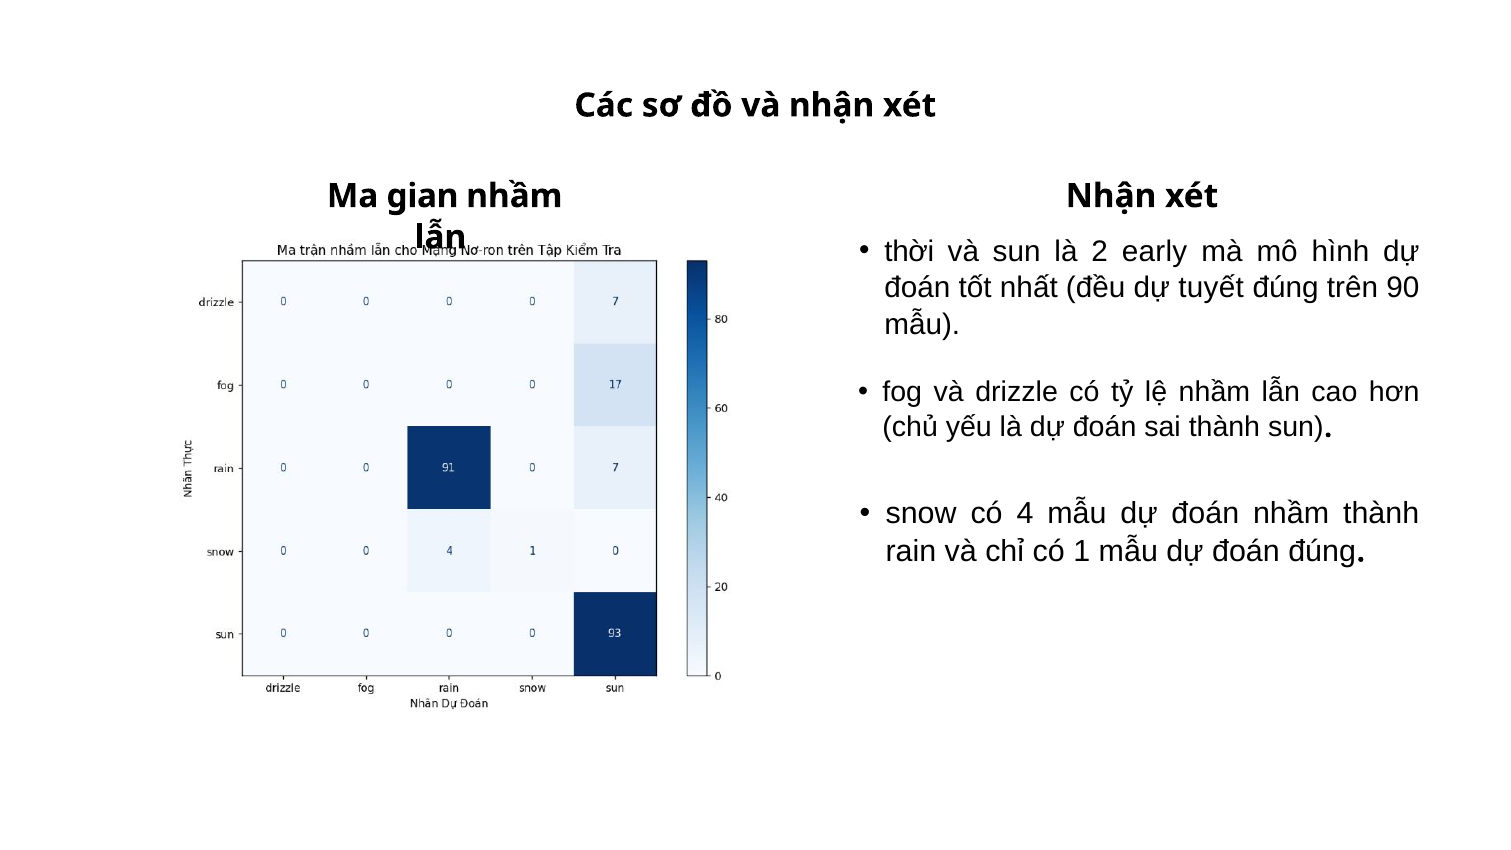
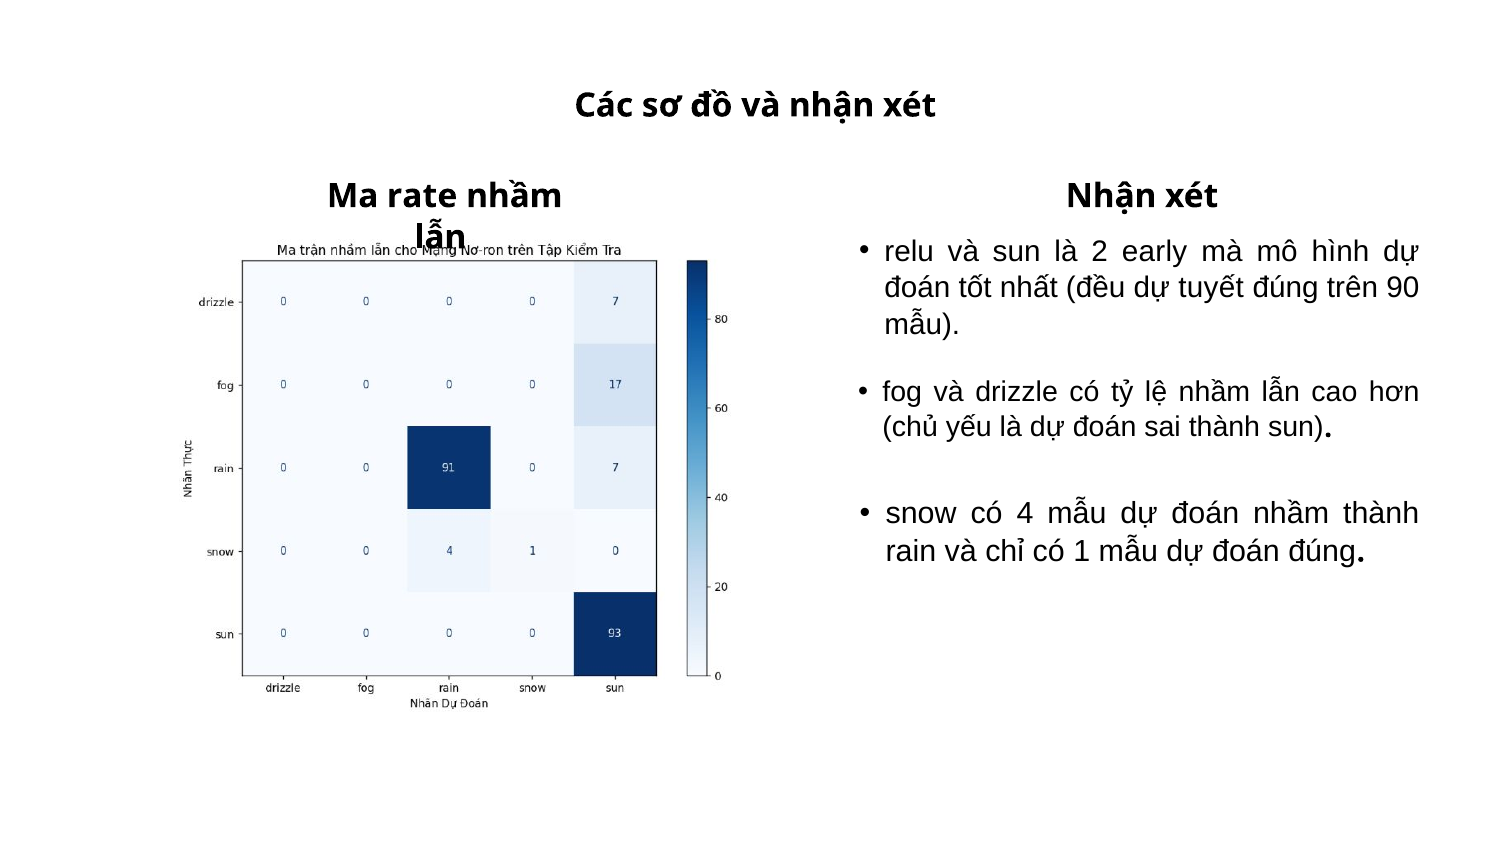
gian: gian -> rate (422, 196)
thời: thời -> relu (909, 251)
